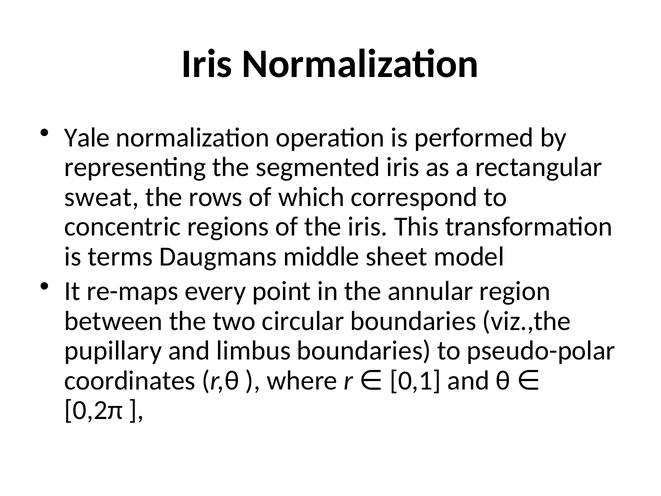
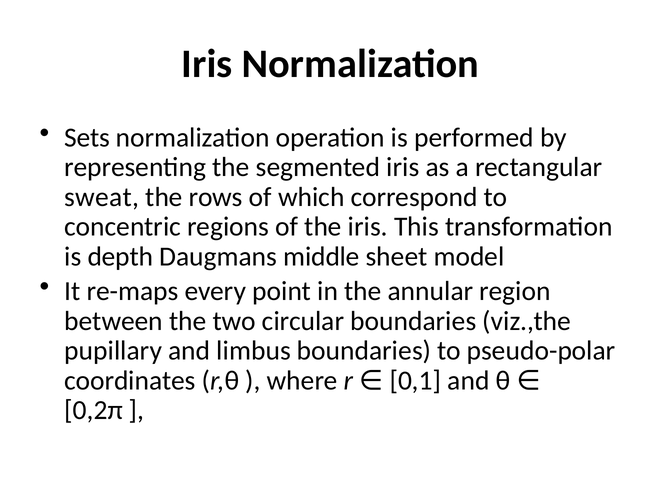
Yale: Yale -> Sets (87, 137)
terms: terms -> depth (120, 256)
